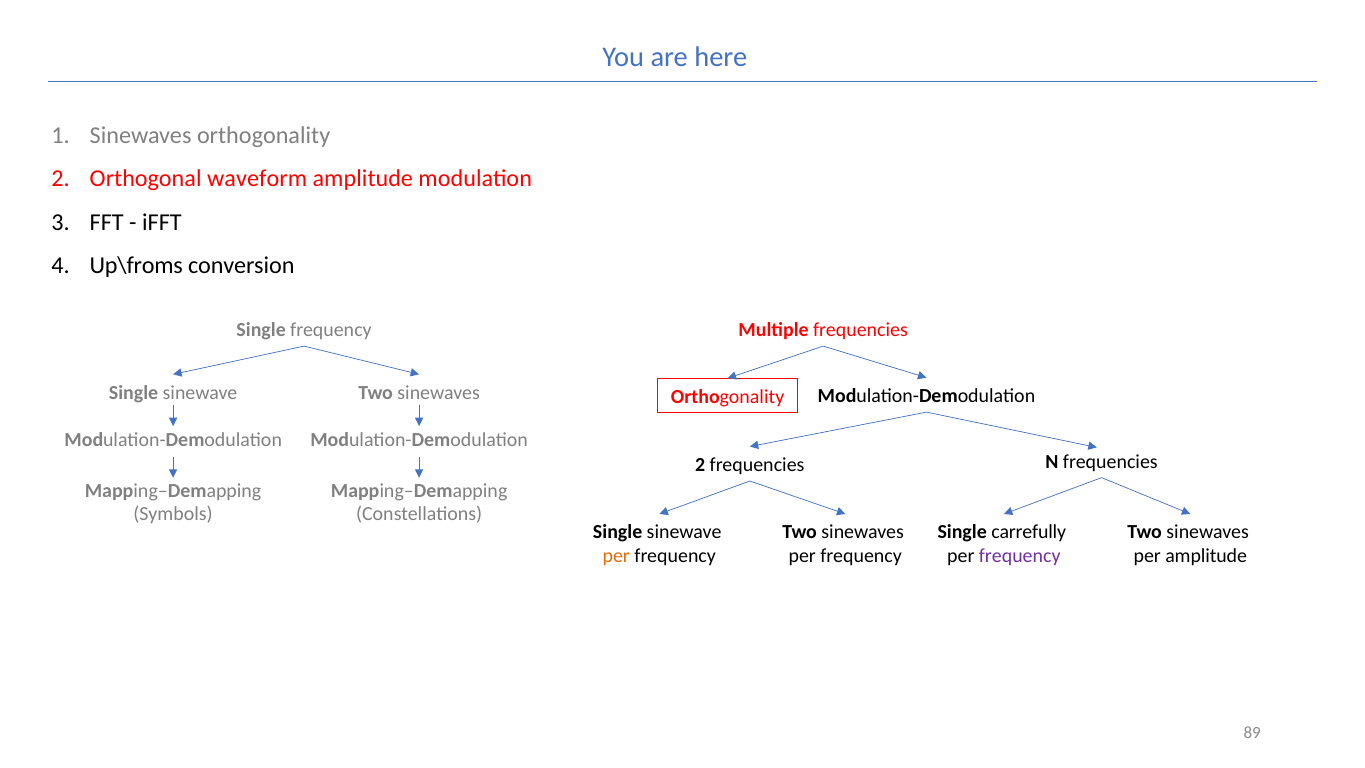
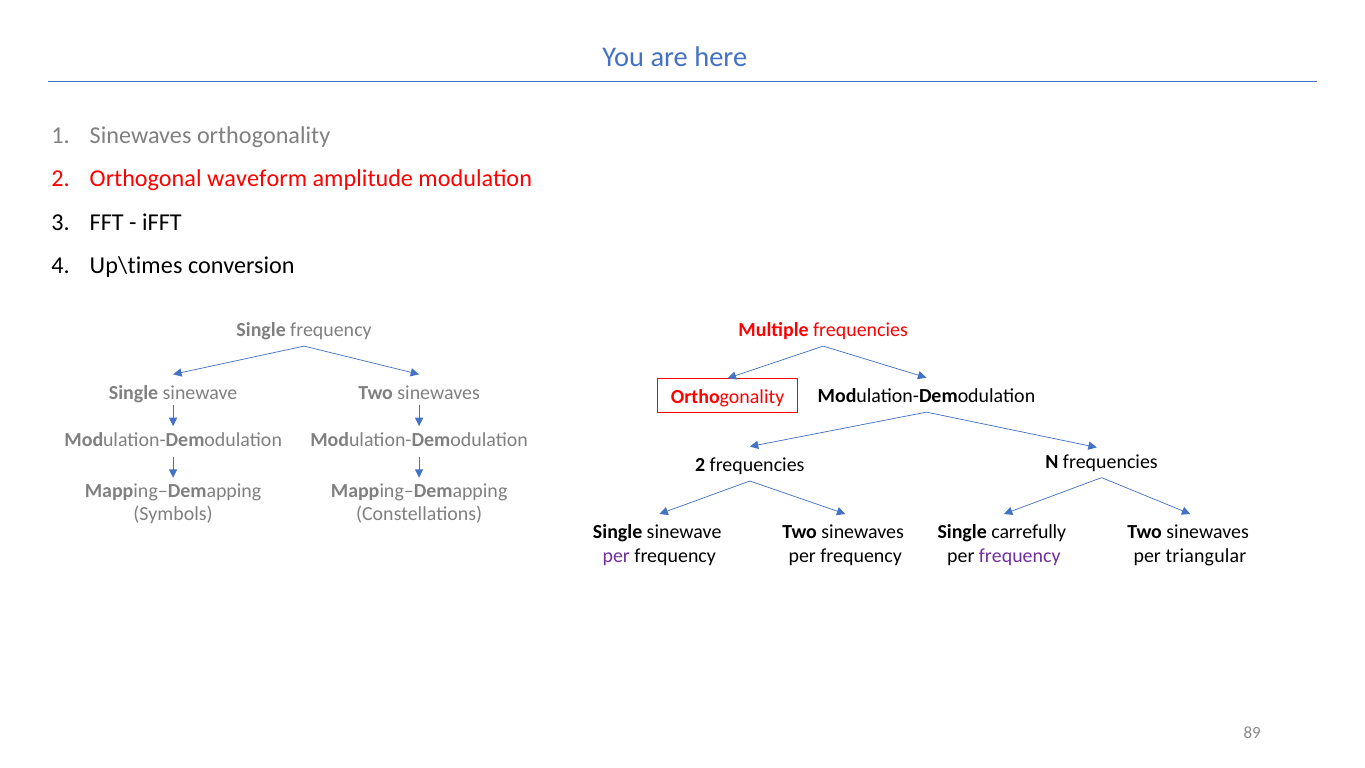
Up\froms: Up\froms -> Up\times (136, 266)
per colour: orange -> purple (616, 556)
per amplitude: amplitude -> triangular (1206, 556)
